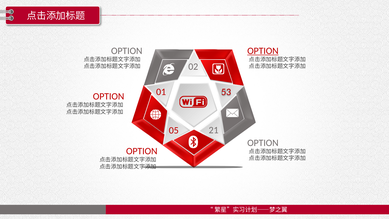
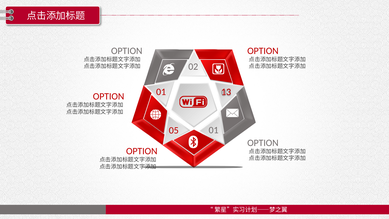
OPTION underline: present -> none (263, 51)
53: 53 -> 13 (226, 92)
05 21: 21 -> 01 (214, 130)
